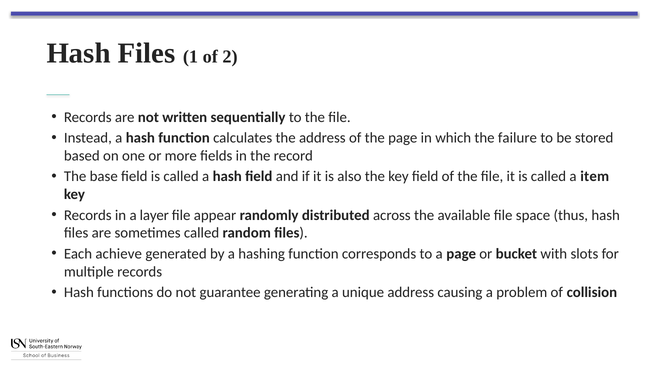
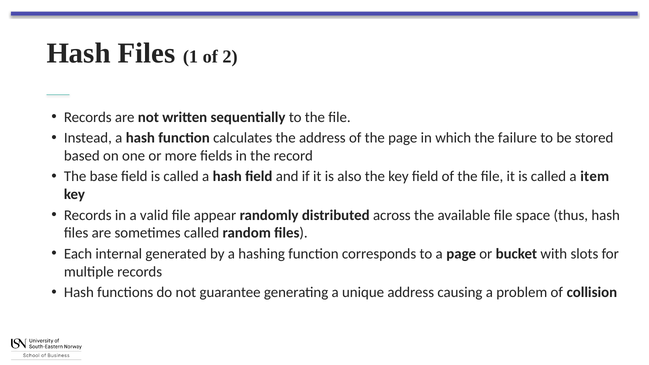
layer: layer -> valid (154, 215)
achieve: achieve -> internal (119, 254)
